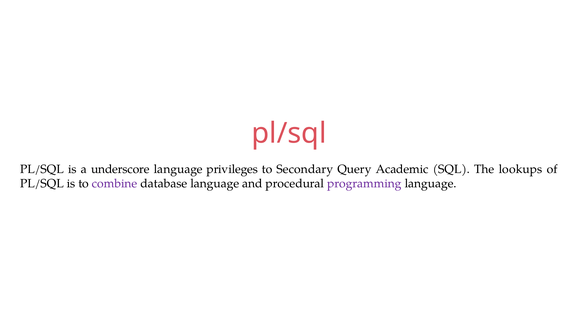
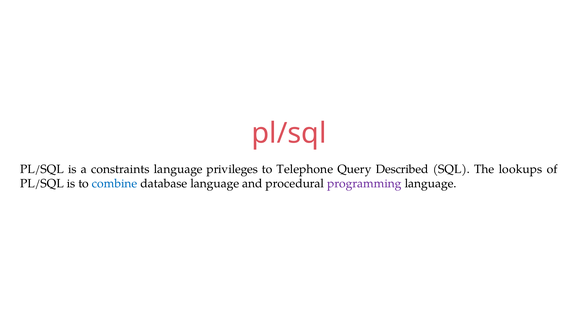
underscore: underscore -> constraints (120, 169)
Secondary: Secondary -> Telephone (305, 169)
Academic: Academic -> Described (402, 169)
combine colour: purple -> blue (115, 184)
